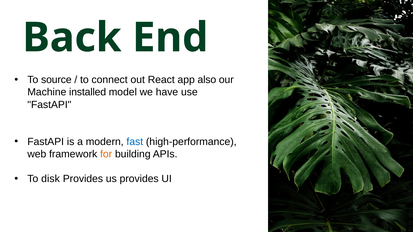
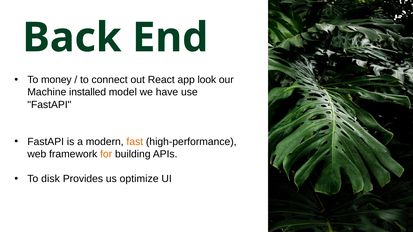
source: source -> money (56, 80)
also: also -> look (207, 80)
fast colour: blue -> orange (135, 142)
us provides: provides -> optimize (139, 179)
